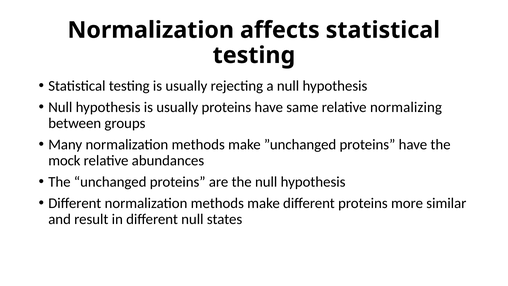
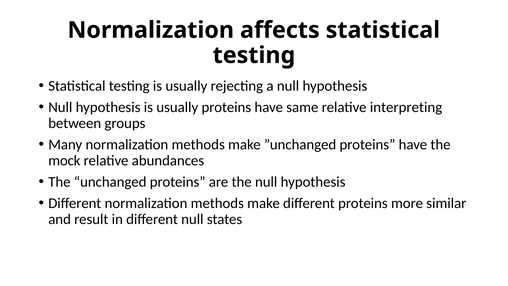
normalizing: normalizing -> interpreting (406, 107)
